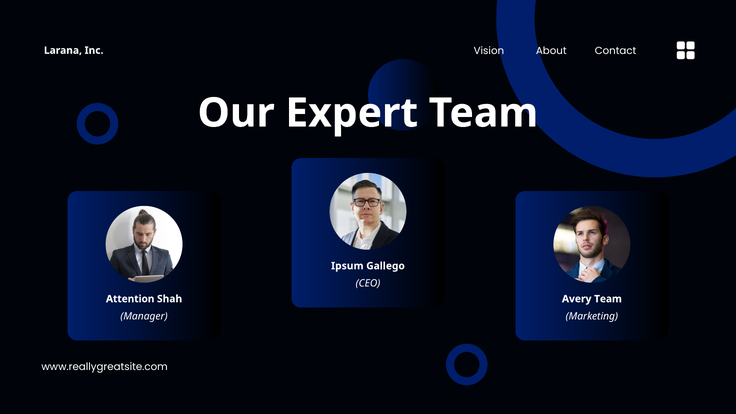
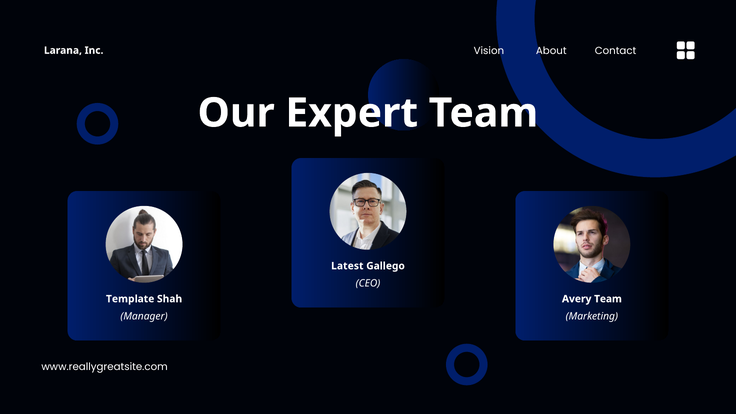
Ipsum: Ipsum -> Latest (347, 266)
Attention: Attention -> Template (130, 299)
